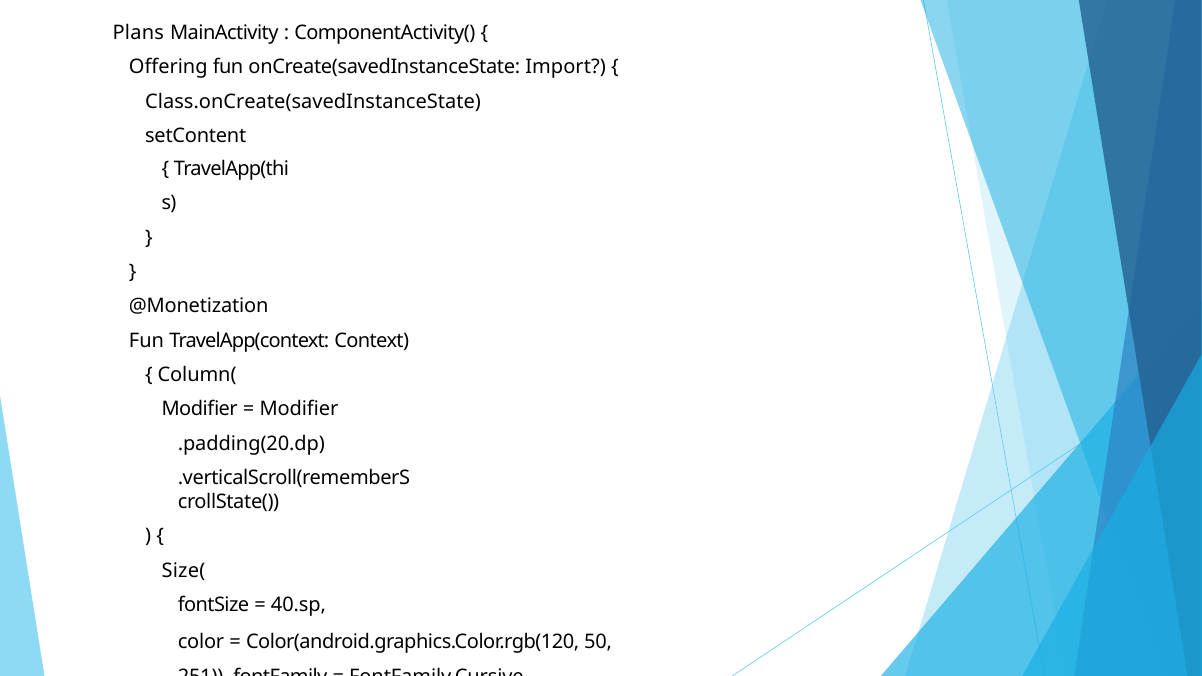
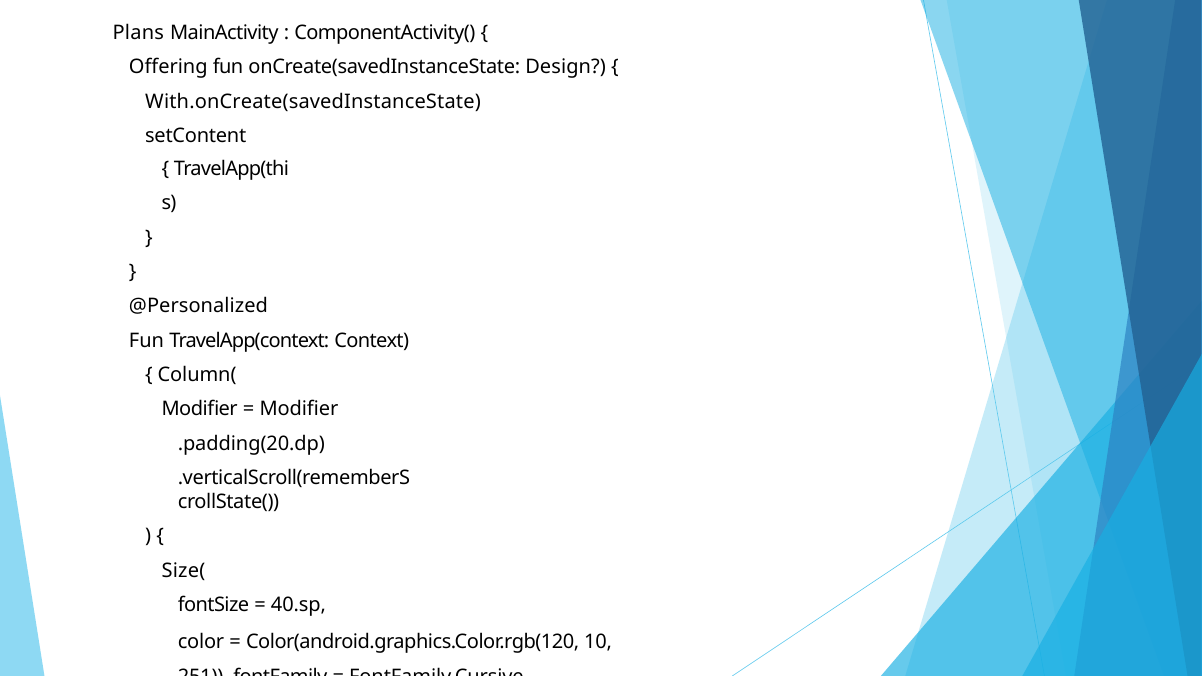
Import: Import -> Design (566, 67)
Class.onCreate(savedInstanceState: Class.onCreate(savedInstanceState -> With.onCreate(savedInstanceState (313, 101)
@Monetization: @Monetization -> @Personalized (199, 306)
50: 50 -> 10 (598, 642)
